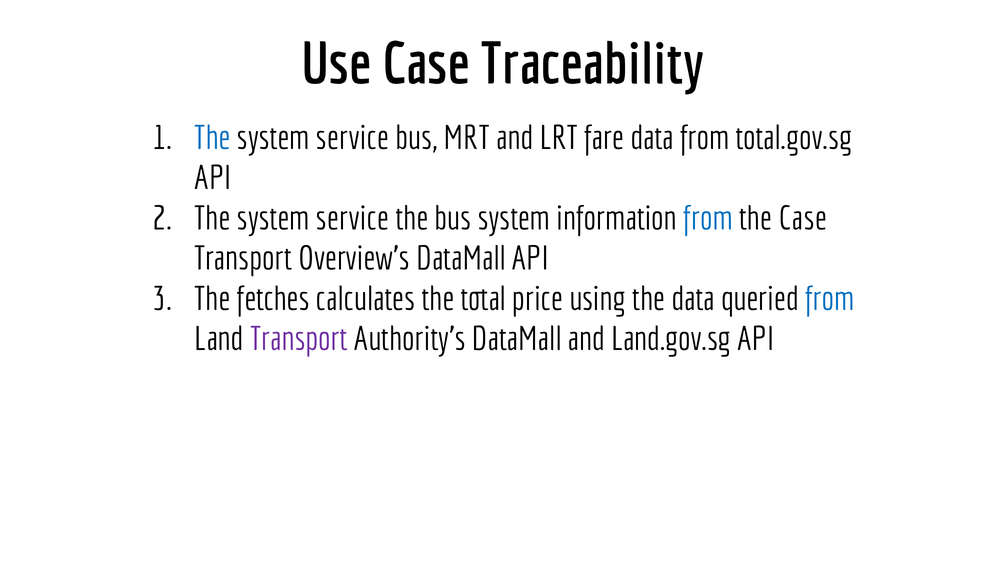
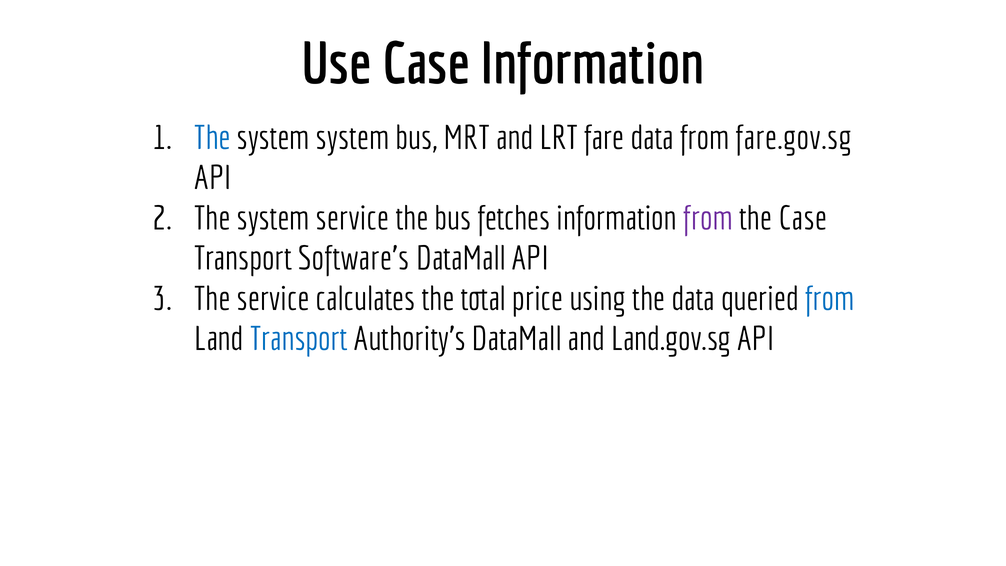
Case Traceability: Traceability -> Information (593, 64)
service: service -> system (353, 138)
total.gov.sg: total.gov.sg -> fare.gov.sg (794, 138)
bus system: system -> fetches (514, 218)
from colour: blue -> purple (708, 218)
Overview’s: Overview’s -> Software’s (354, 259)
The fetches: fetches -> service (273, 299)
Transport colour: purple -> blue (299, 339)
